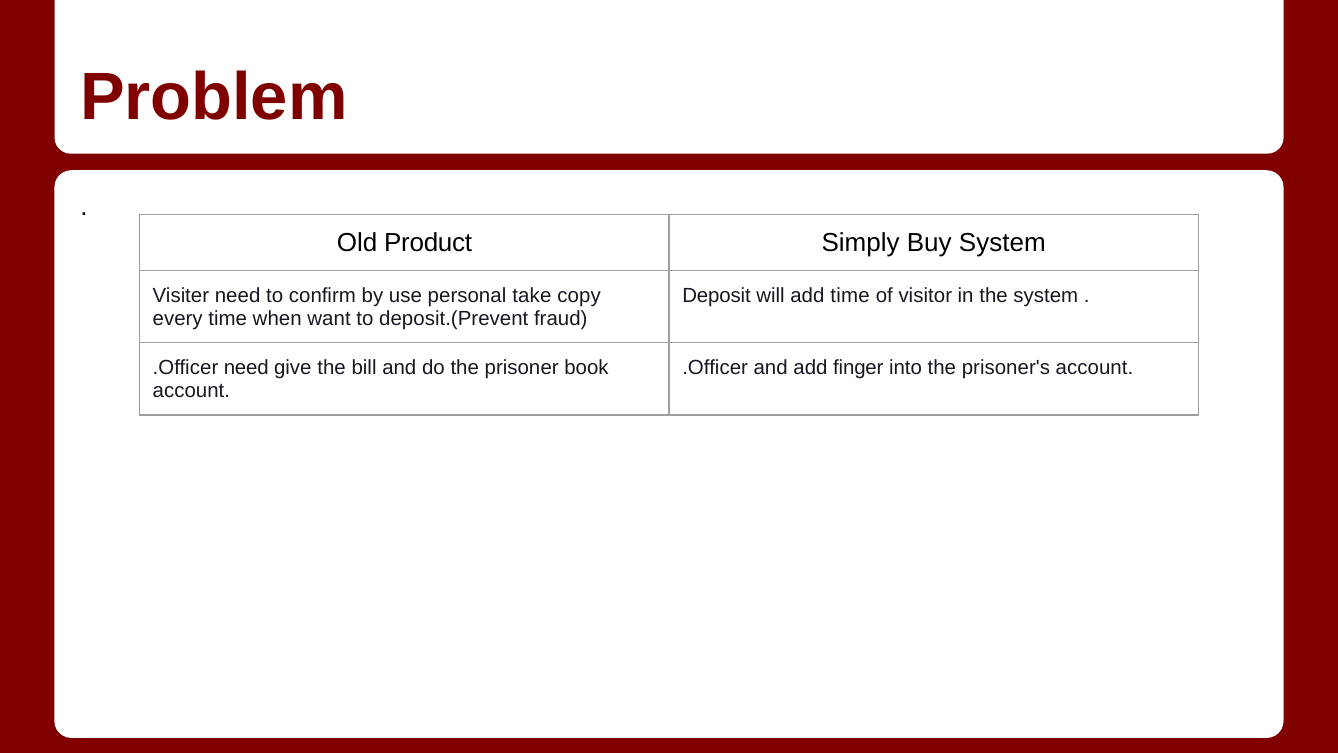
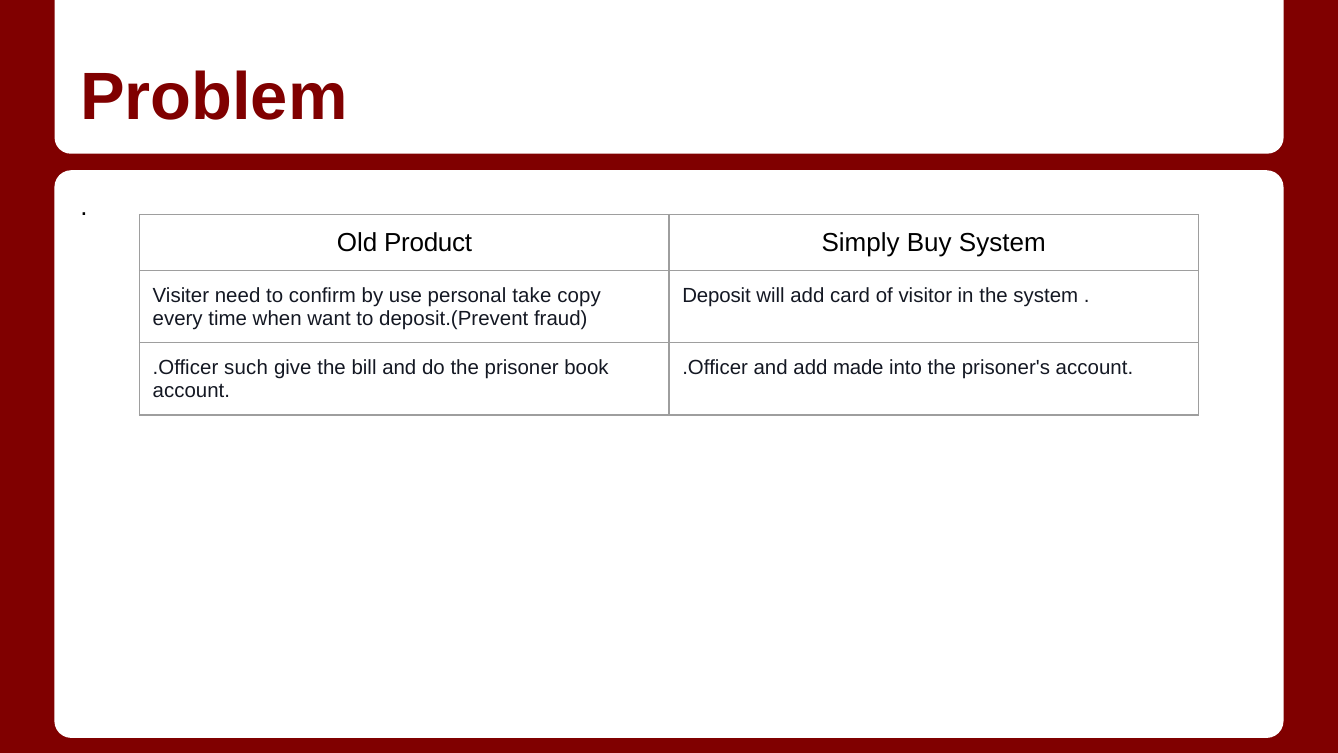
add time: time -> card (850, 295)
.Officer need: need -> such (246, 368)
finger: finger -> made (858, 368)
